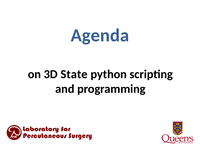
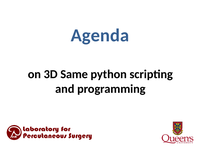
State: State -> Same (74, 74)
